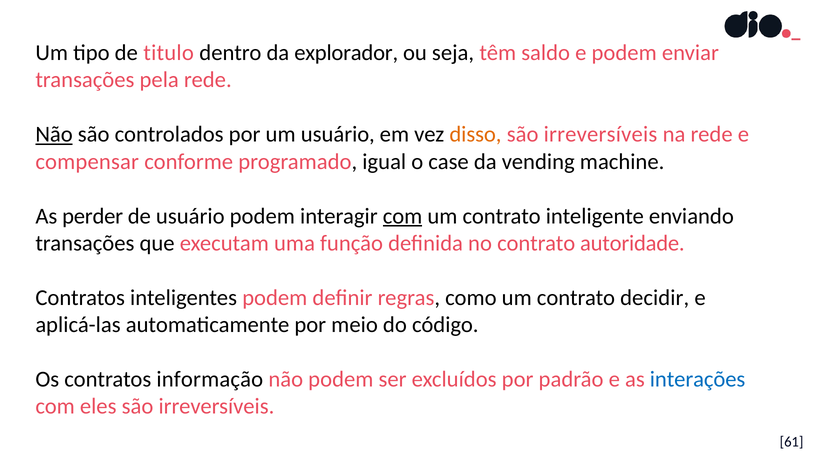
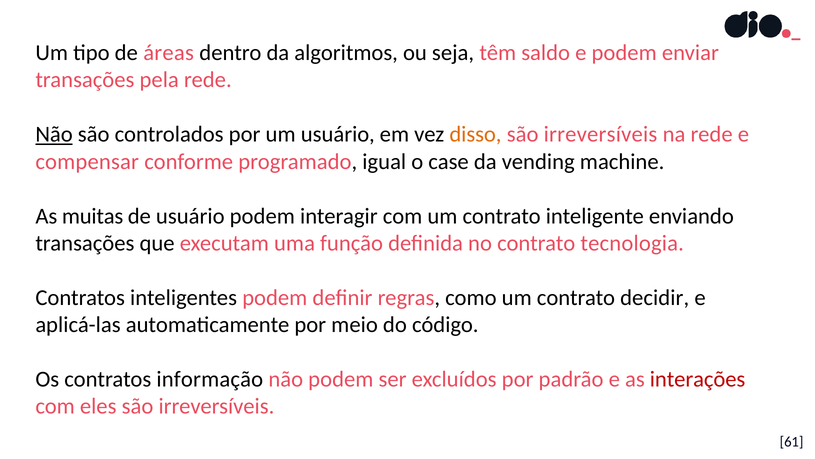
titulo: titulo -> áreas (169, 53)
explorador: explorador -> algoritmos (346, 53)
perder: perder -> muitas (93, 216)
com underline: present -> none (403, 216)
autoridade: autoridade -> tecnologia (632, 243)
interações colour: blue -> red (698, 379)
